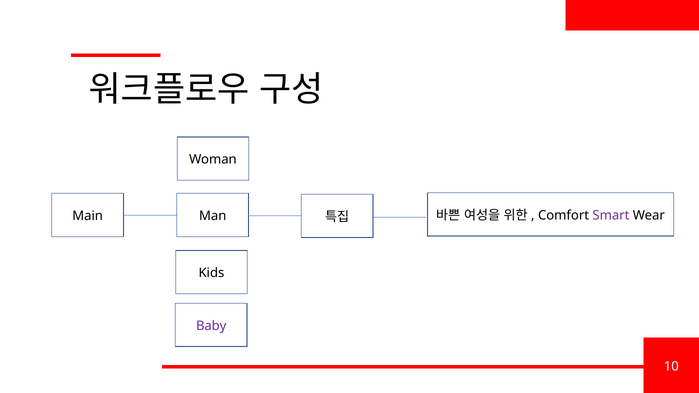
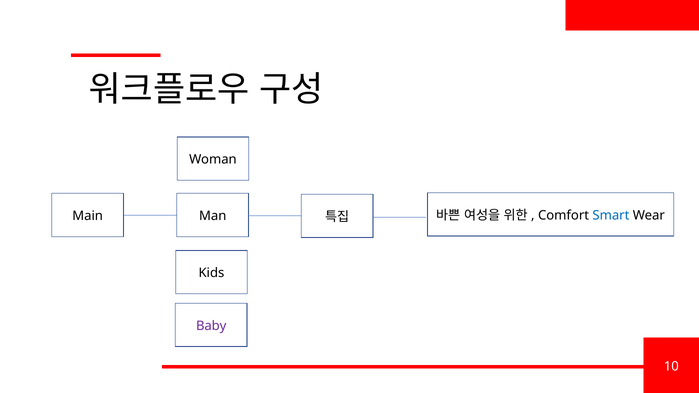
Smart colour: purple -> blue (611, 215)
